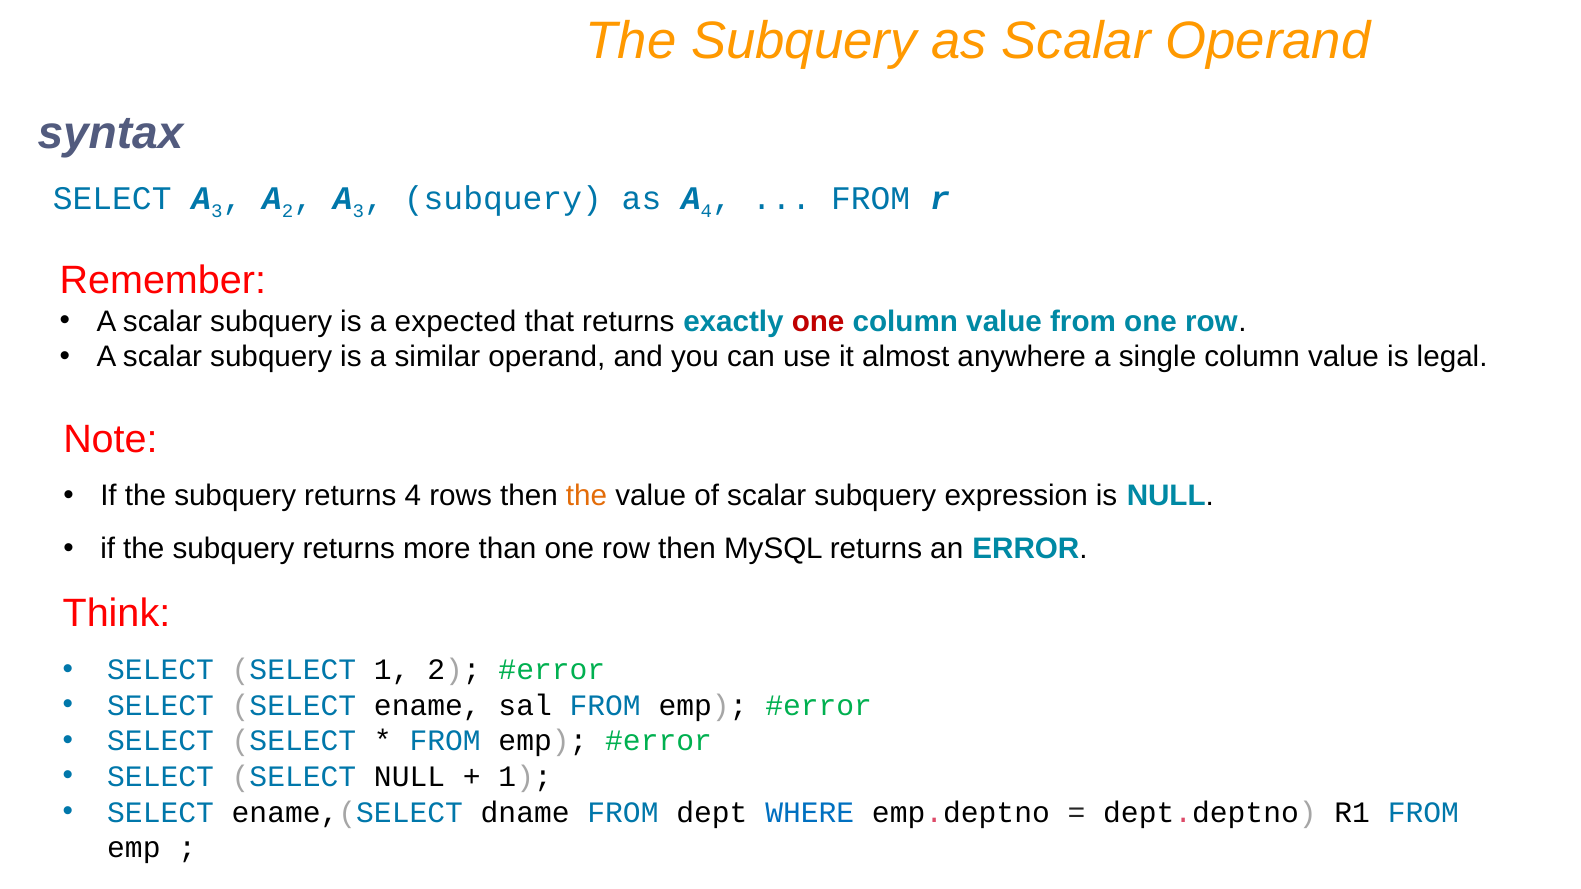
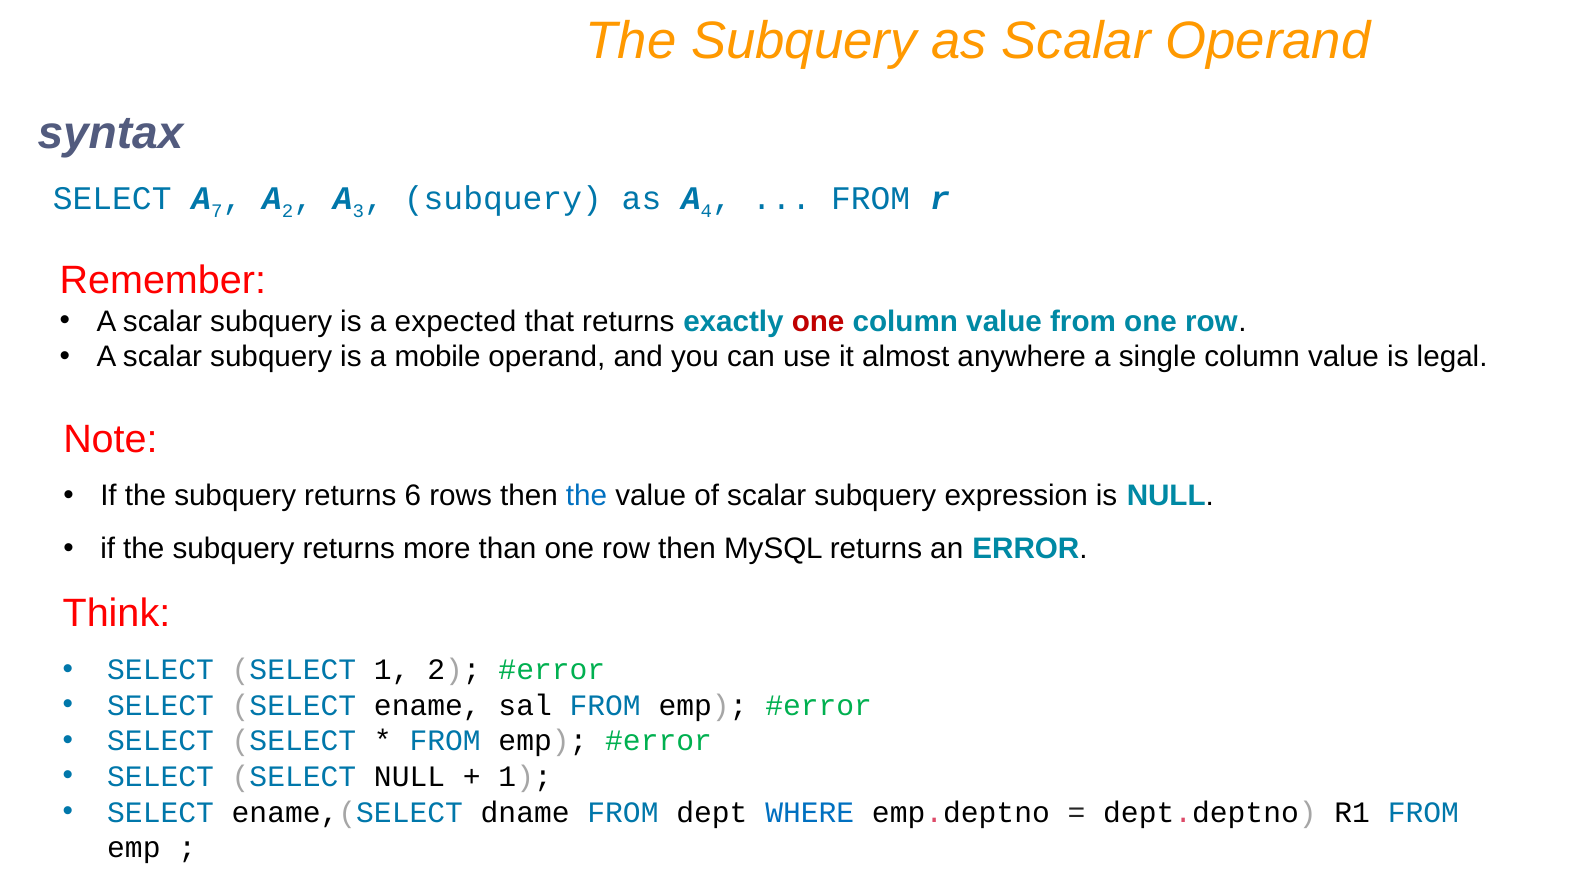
SELECT A 3: 3 -> 7 (217, 211)
similar: similar -> mobile (438, 357)
returns 4: 4 -> 6 (413, 496)
the colour: orange -> blue (587, 496)
